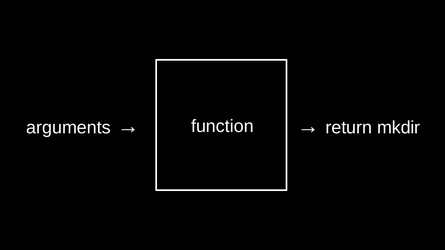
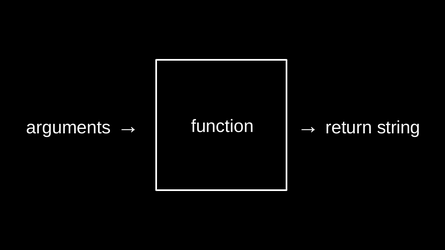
mkdir: mkdir -> string (399, 128)
